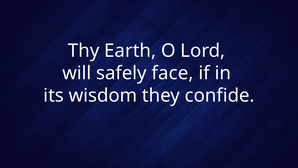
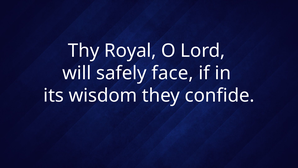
Earth: Earth -> Royal (130, 51)
